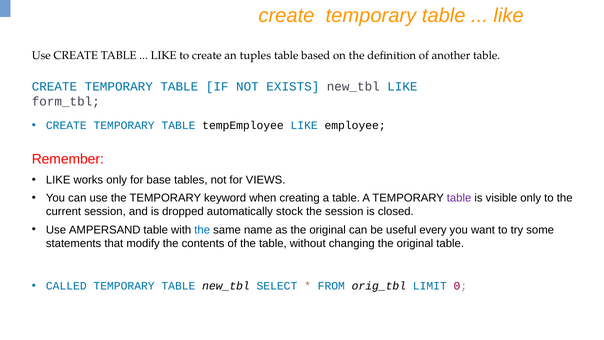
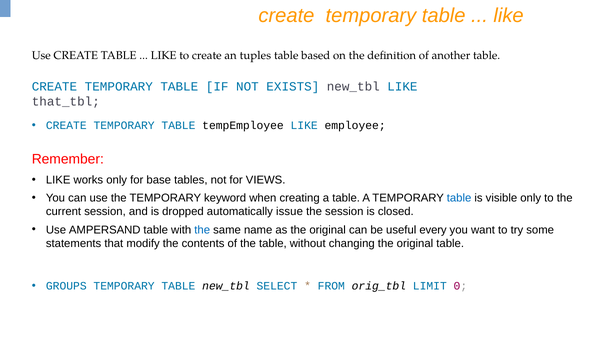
form_tbl: form_tbl -> that_tbl (66, 102)
table colour: purple -> blue (459, 198)
stock: stock -> issue (289, 212)
CALLED: CALLED -> GROUPS (66, 286)
